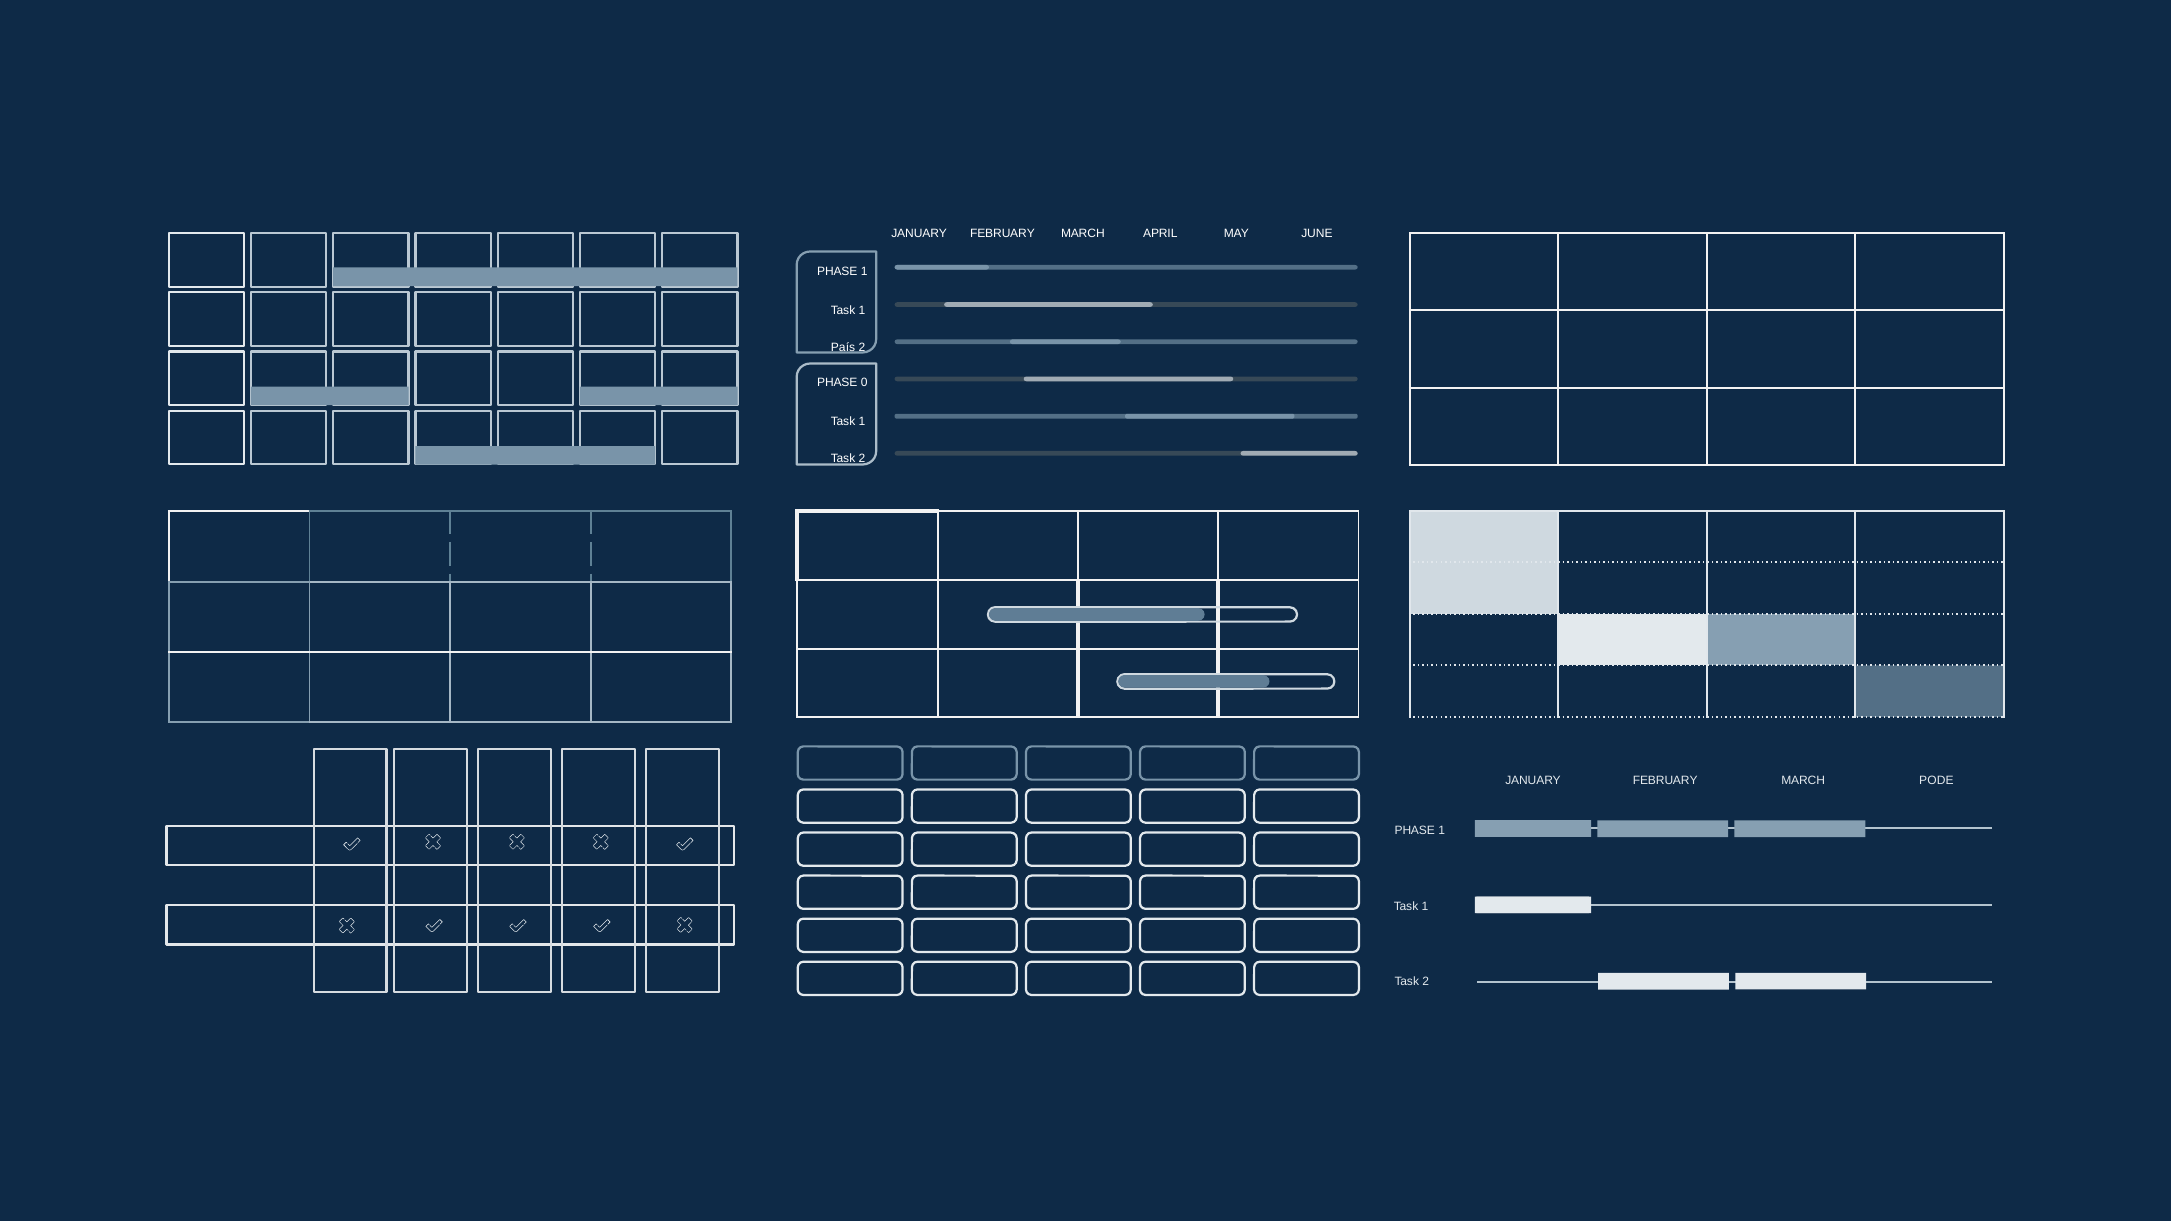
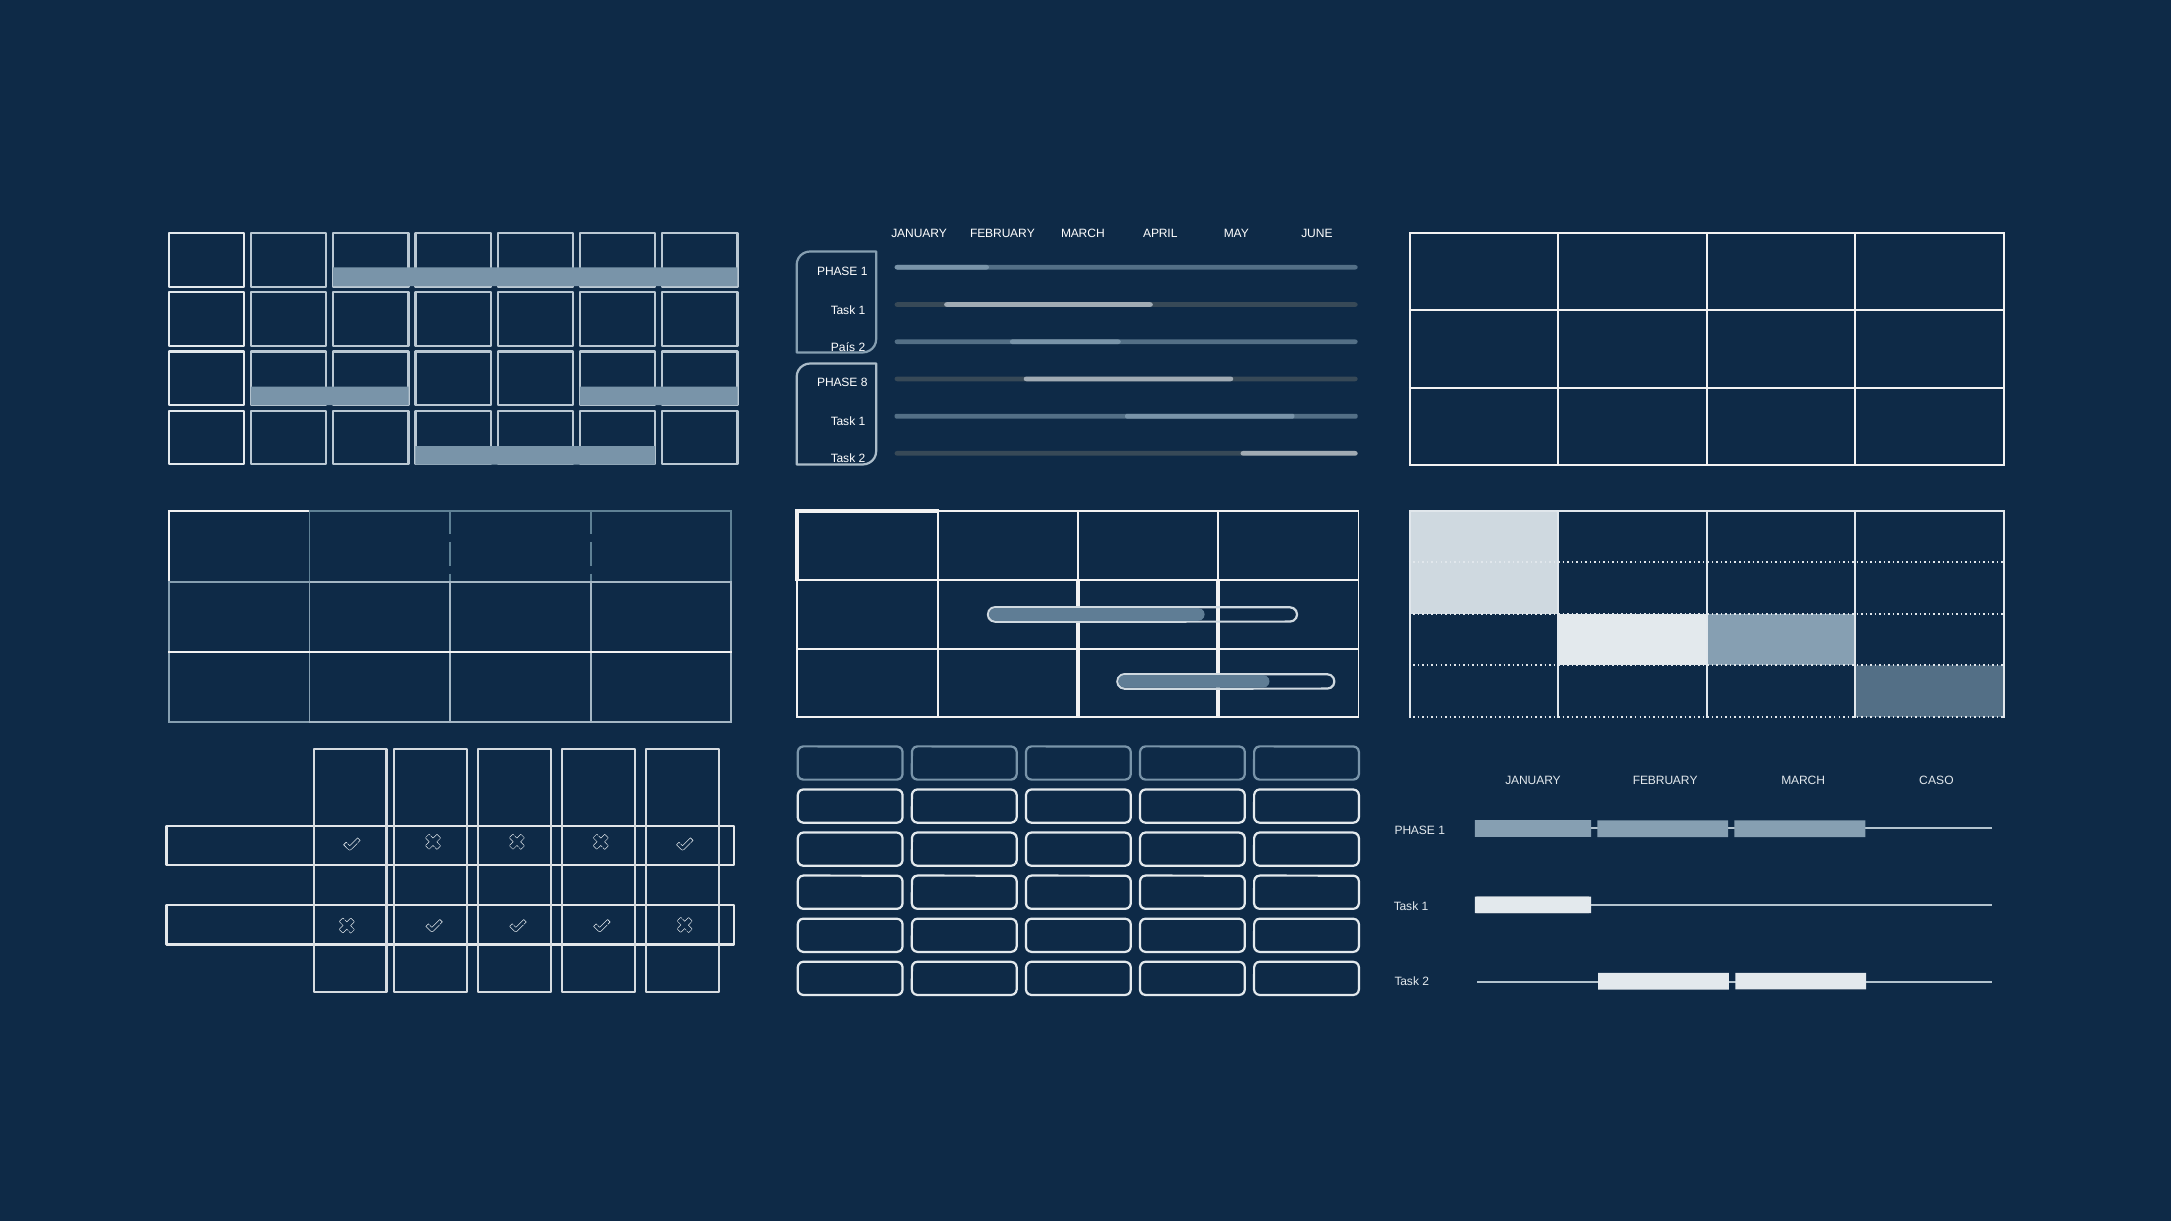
0: 0 -> 8 (864, 382)
PODE: PODE -> CASO (1936, 781)
